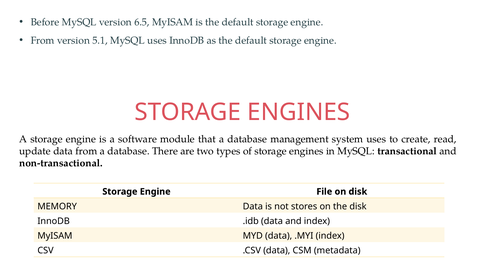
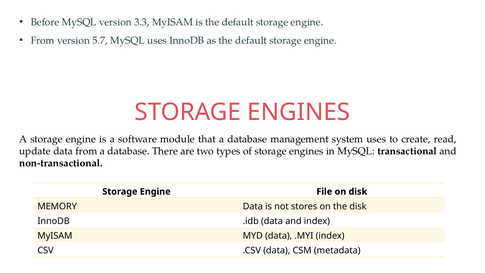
6.5: 6.5 -> 3.3 (142, 22)
5.1: 5.1 -> 5.7 (100, 40)
